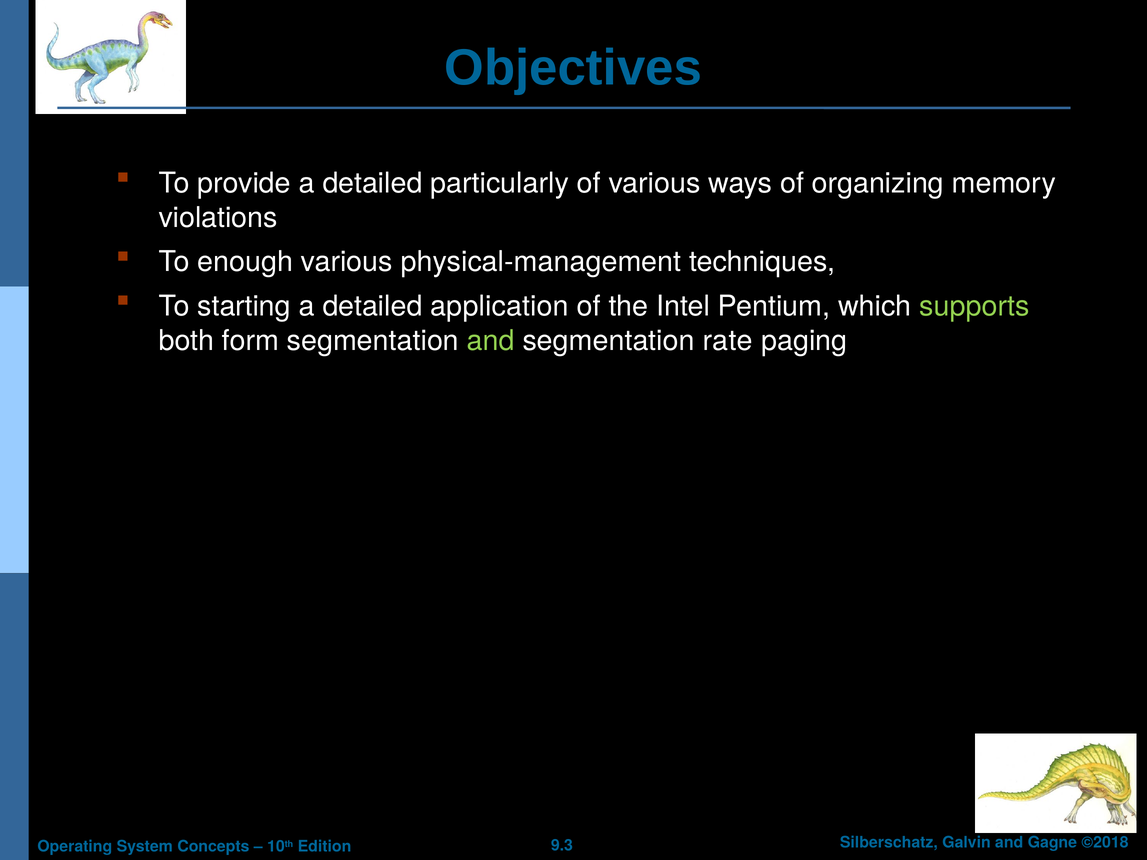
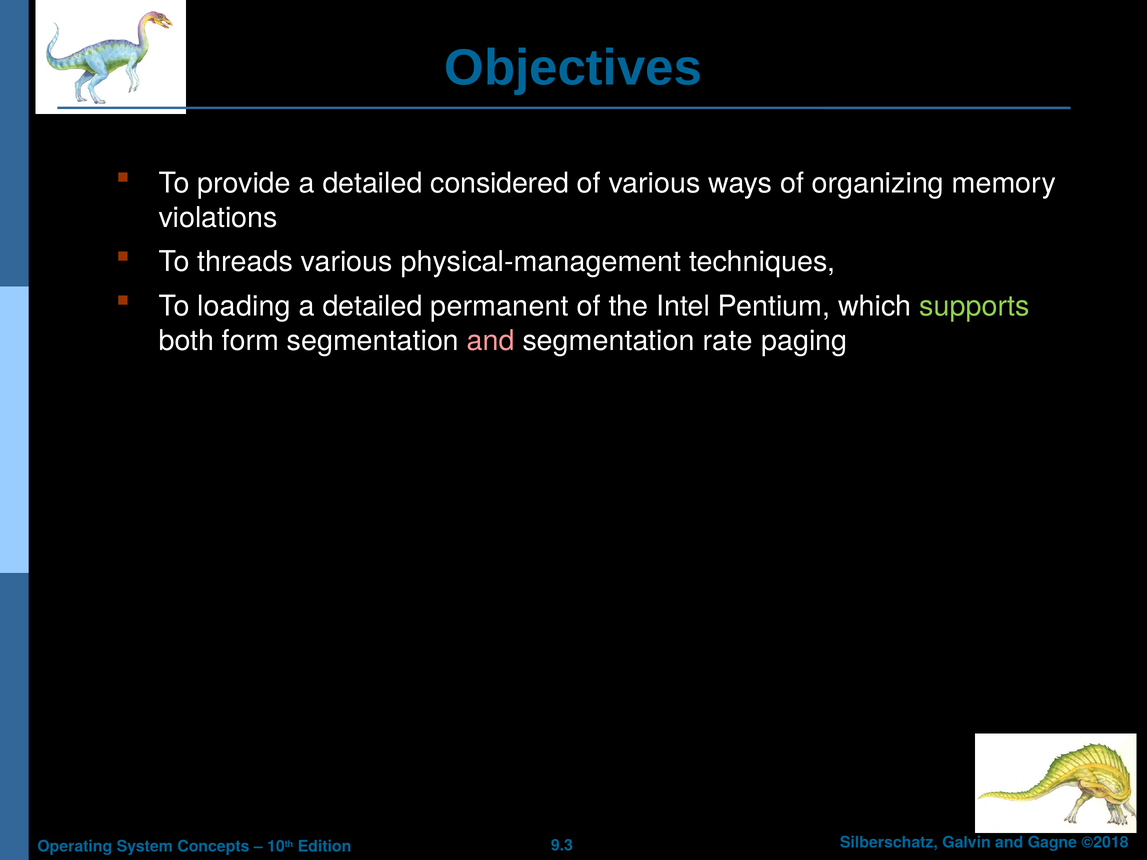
particularly: particularly -> considered (500, 183)
enough: enough -> threads (245, 262)
starting: starting -> loading (244, 307)
application: application -> permanent (500, 307)
and colour: light green -> pink (491, 341)
